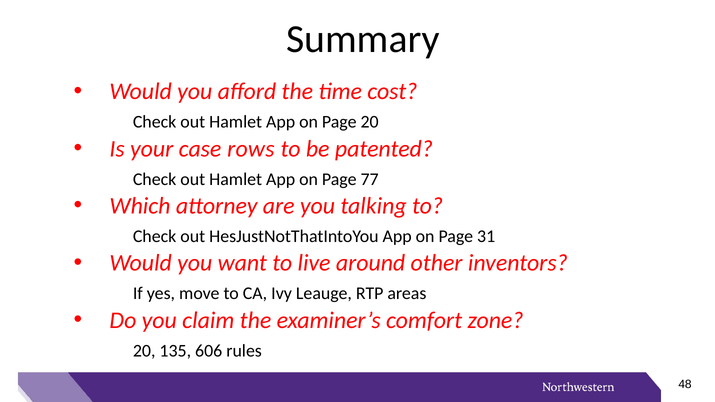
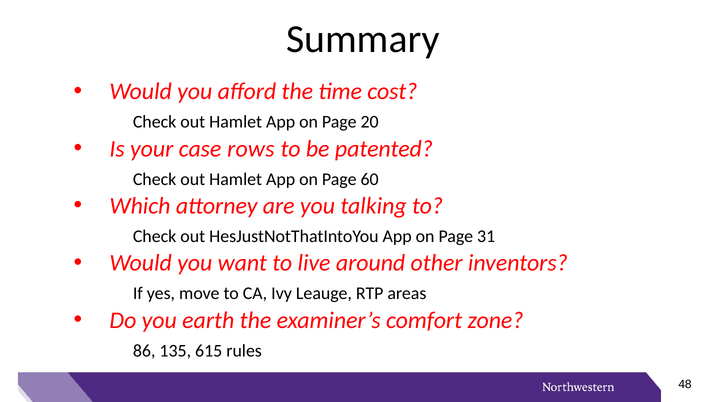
77: 77 -> 60 (370, 179)
claim: claim -> earth (208, 320)
20: 20 -> 86 (144, 351)
606: 606 -> 615 (209, 351)
